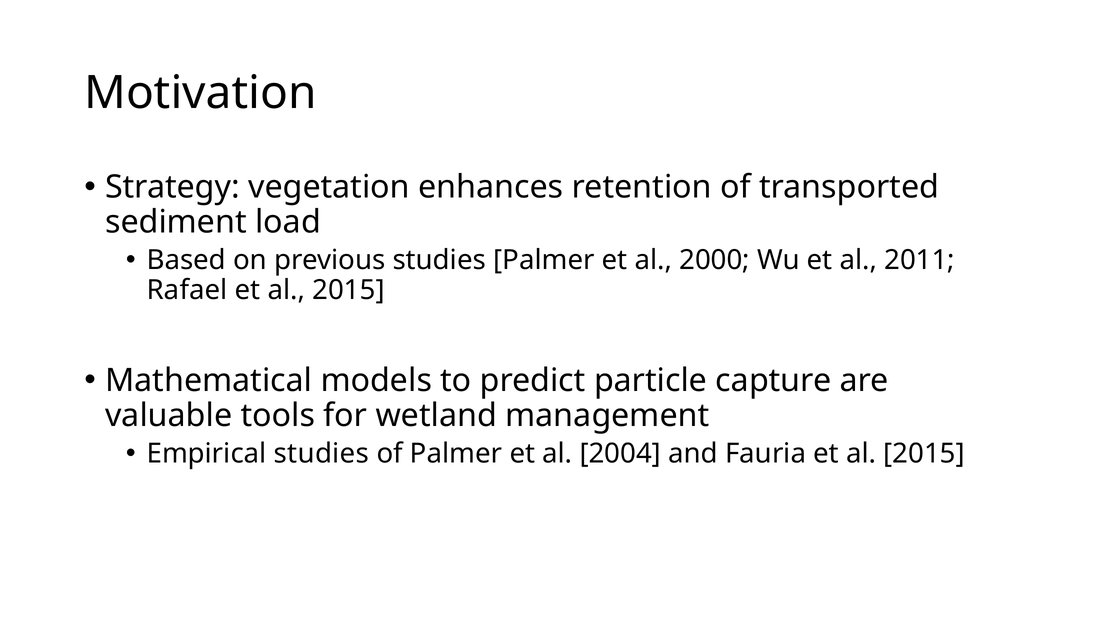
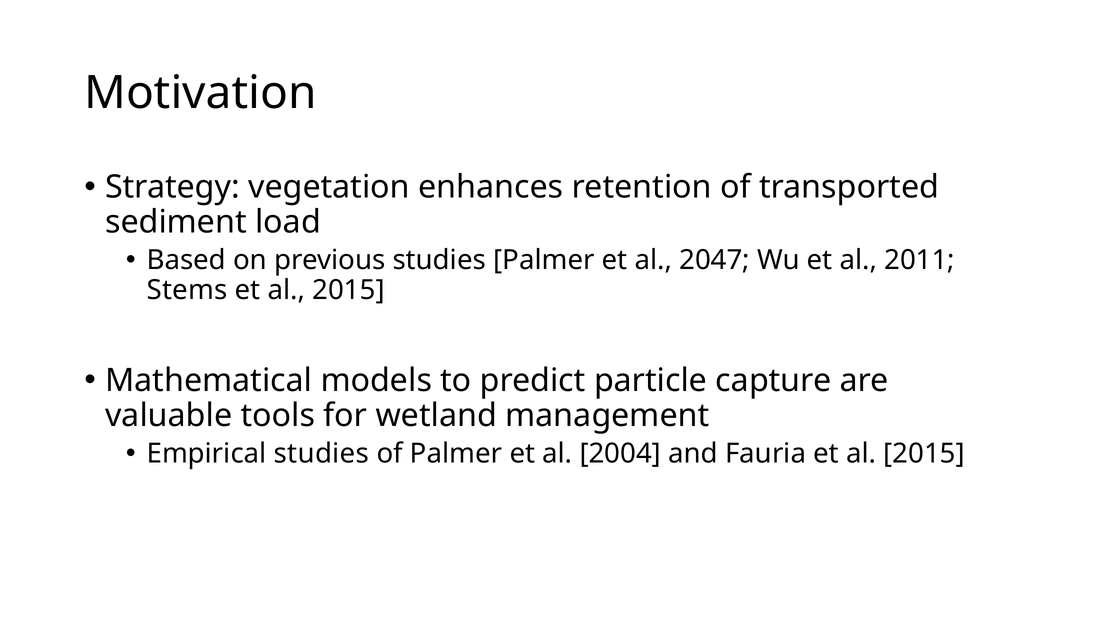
2000: 2000 -> 2047 (715, 260)
Rafael: Rafael -> Stems (187, 290)
